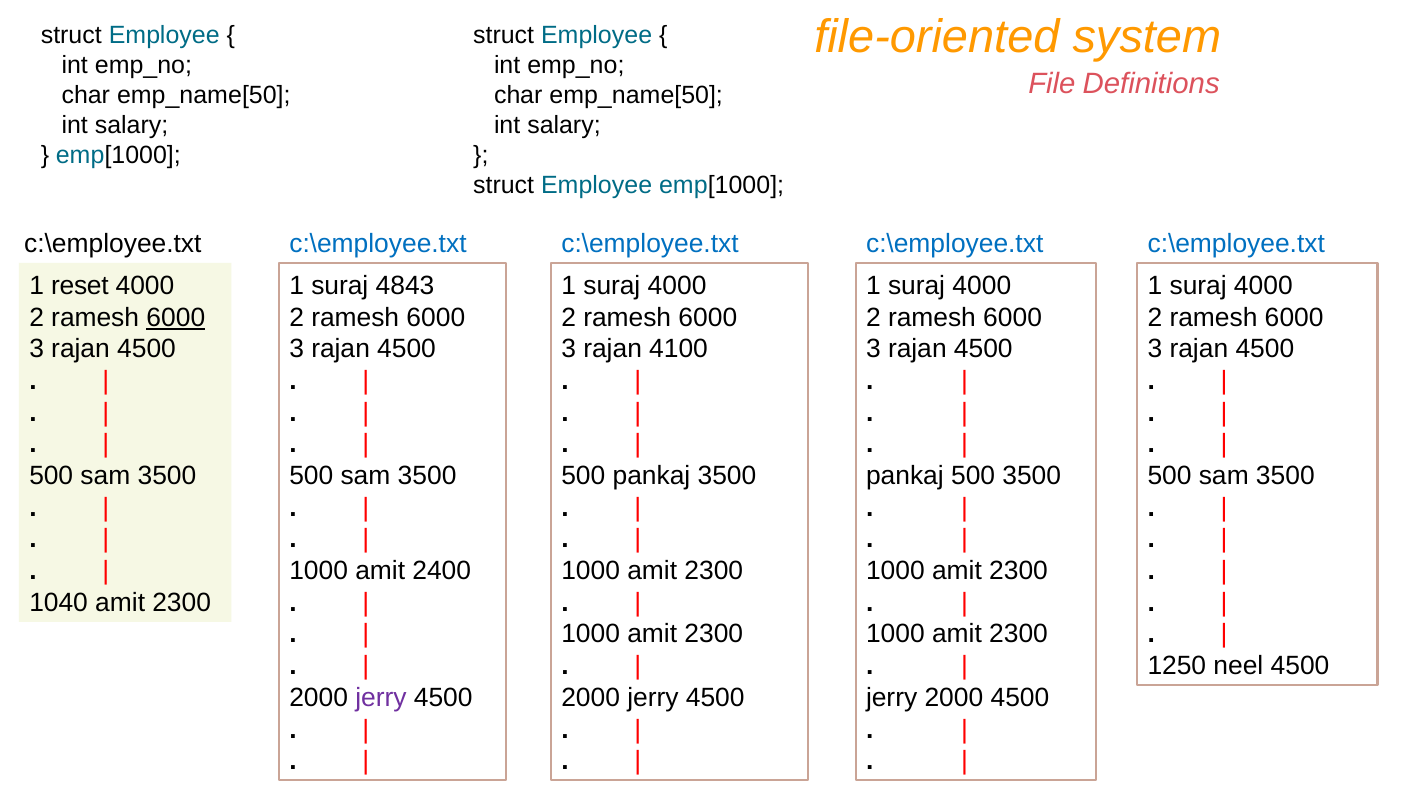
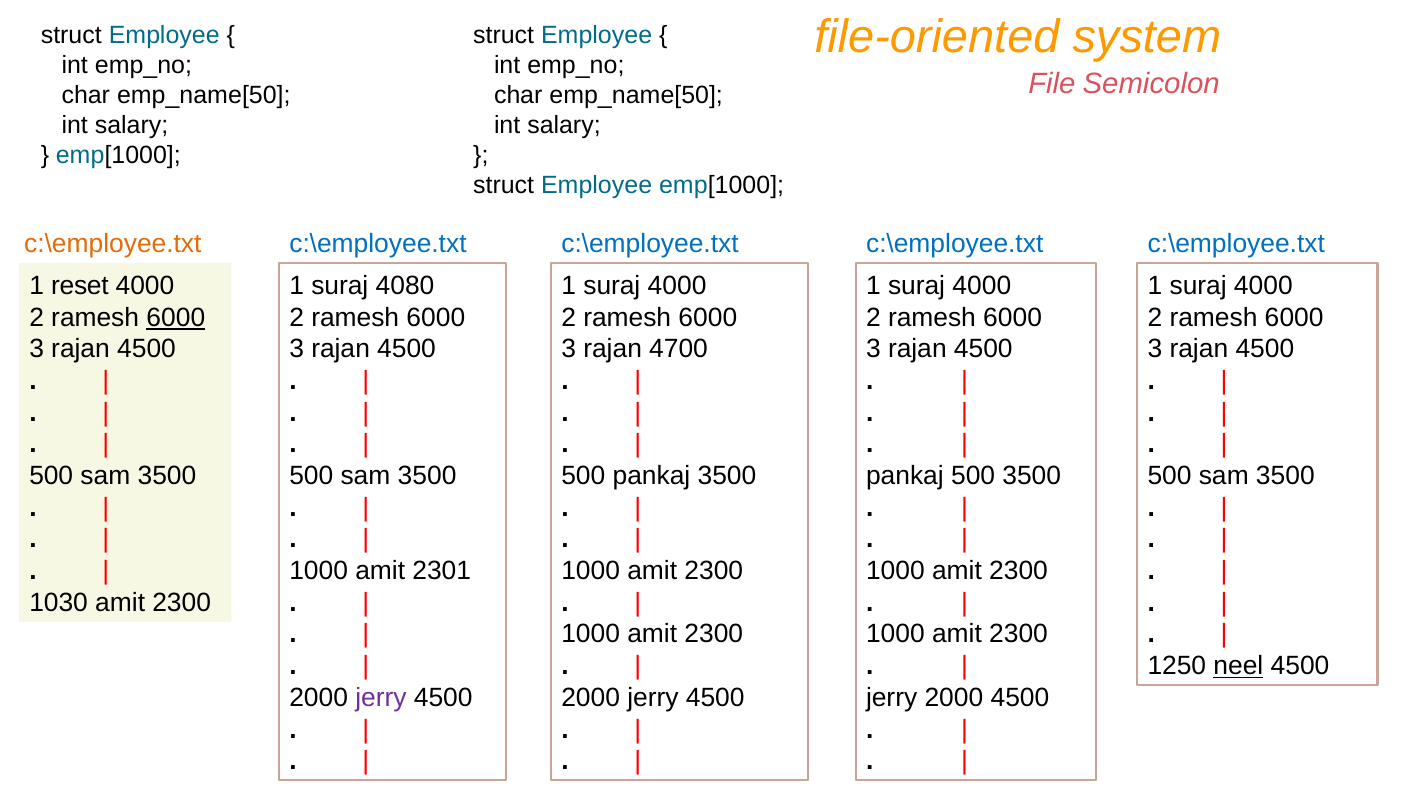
Definitions: Definitions -> Semicolon (1151, 84)
c:\employee.txt colour: black -> orange (113, 244)
4843: 4843 -> 4080 (405, 286)
4100: 4100 -> 4700 (679, 349)
2400: 2400 -> 2301 (442, 571)
1040: 1040 -> 1030 (59, 603)
neel underline: none -> present (1238, 666)
